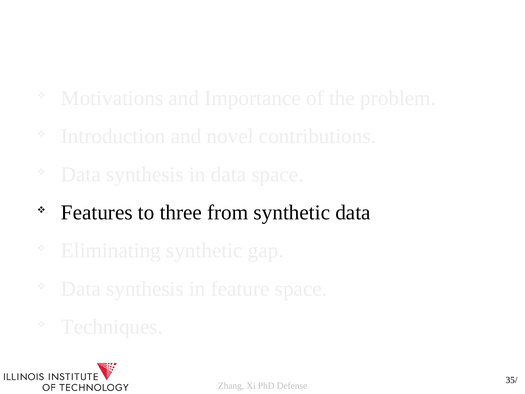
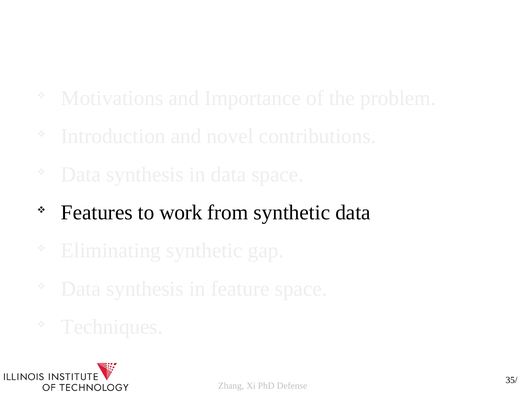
three: three -> work (181, 212)
